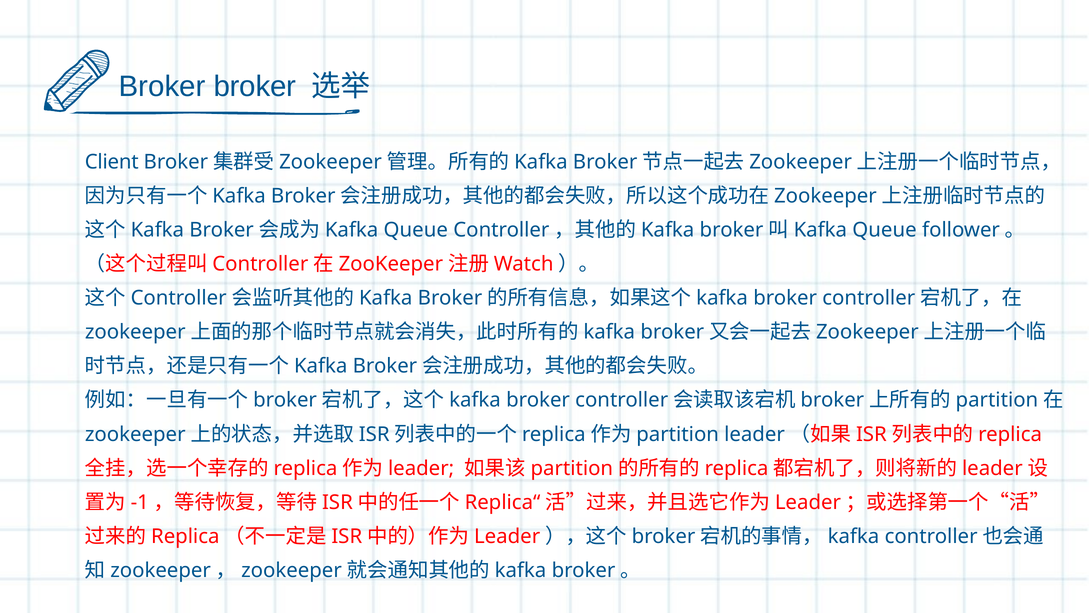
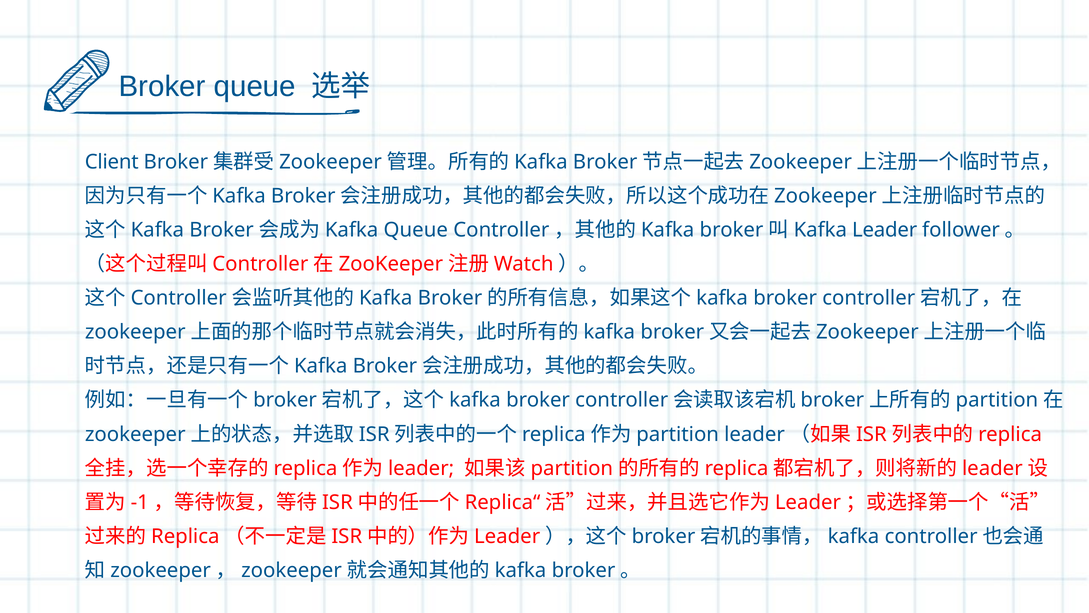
Broker broker: broker -> queue (255, 86)
Queue: Queue -> Leader (885, 230)
